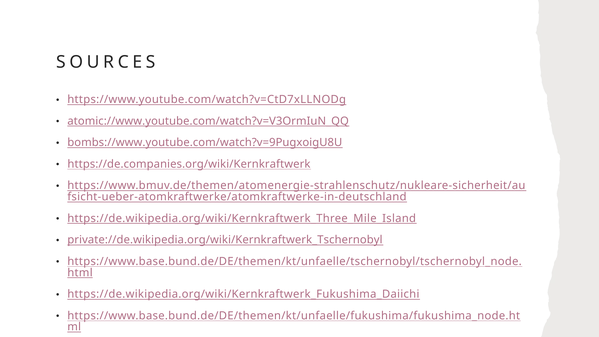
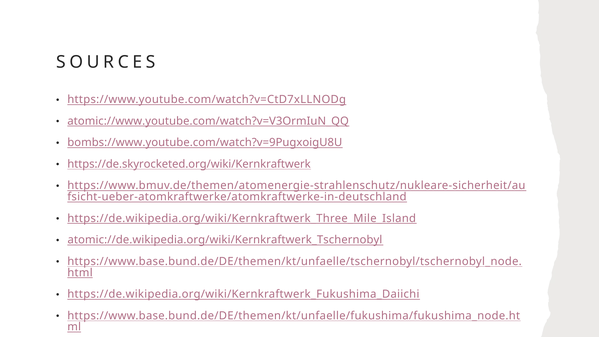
https://de.companies.org/wiki/Kernkraftwerk: https://de.companies.org/wiki/Kernkraftwerk -> https://de.skyrocketed.org/wiki/Kernkraftwerk (189, 164)
private://de.wikipedia.org/wiki/Kernkraftwerk_Tschernobyl: private://de.wikipedia.org/wiki/Kernkraftwerk_Tschernobyl -> atomic://de.wikipedia.org/wiki/Kernkraftwerk_Tschernobyl (225, 240)
